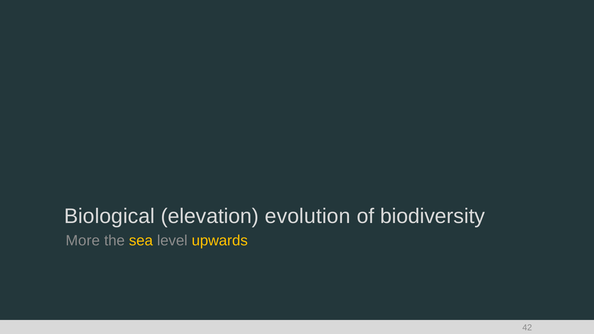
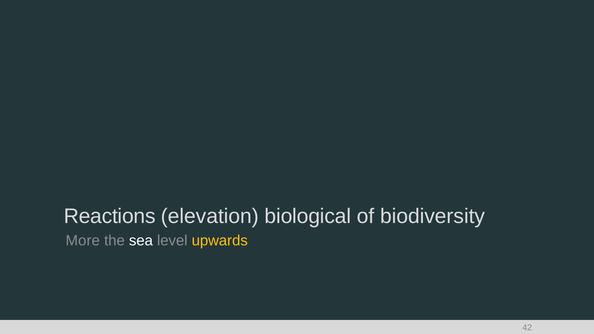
Biological: Biological -> Reactions (110, 216)
evolution: evolution -> biological (308, 216)
sea colour: yellow -> white (141, 241)
